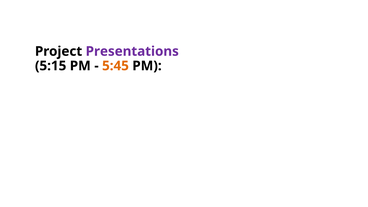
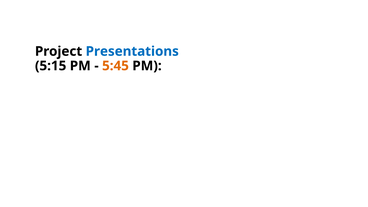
Presentations colour: purple -> blue (132, 51)
